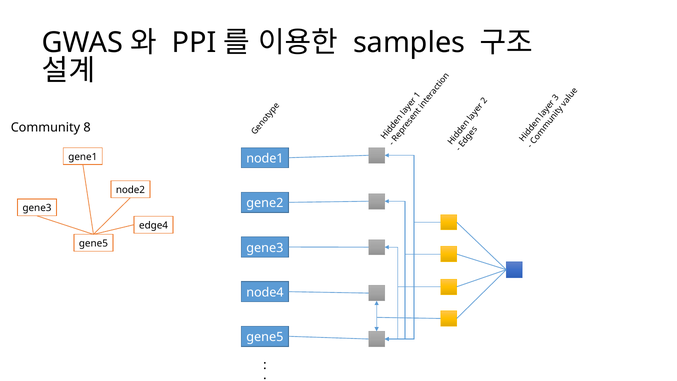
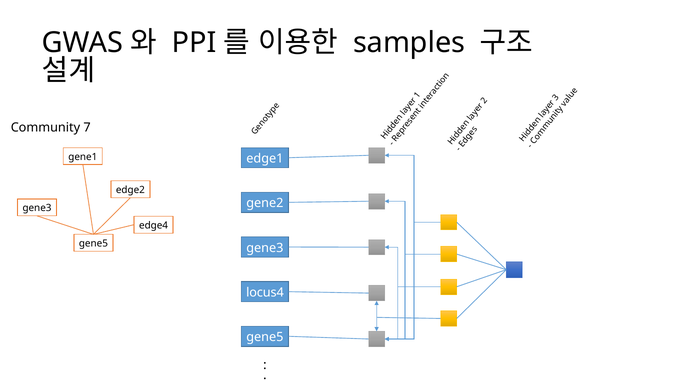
8: 8 -> 7 (87, 128)
node1: node1 -> edge1 (265, 159)
node2: node2 -> edge2 (130, 190)
node4: node4 -> locus4 (265, 292)
